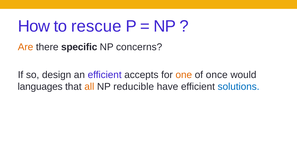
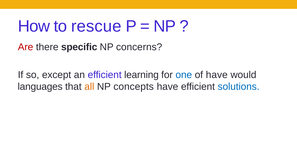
Are colour: orange -> red (26, 47)
design: design -> except (57, 75)
accepts: accepts -> learning (141, 75)
one colour: orange -> blue (184, 75)
of once: once -> have (217, 75)
reducible: reducible -> concepts (134, 87)
